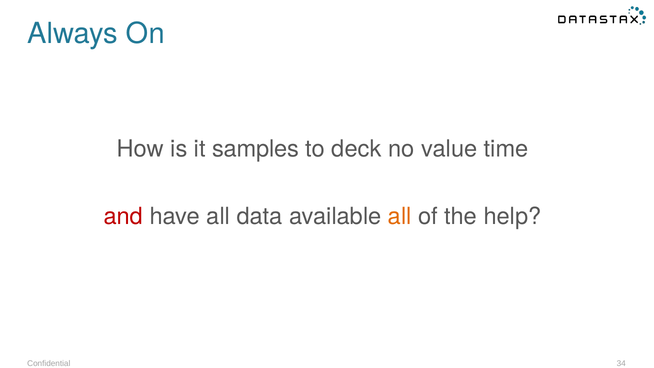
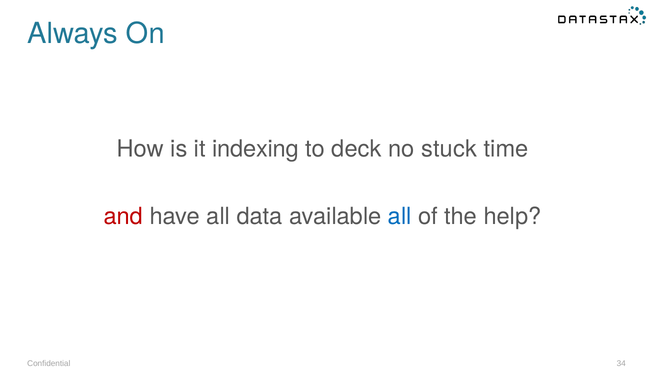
samples: samples -> indexing (256, 149)
value: value -> stuck (449, 149)
all colour: orange -> blue (400, 216)
